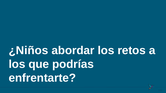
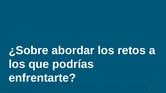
¿Niños: ¿Niños -> ¿Sobre (29, 51)
